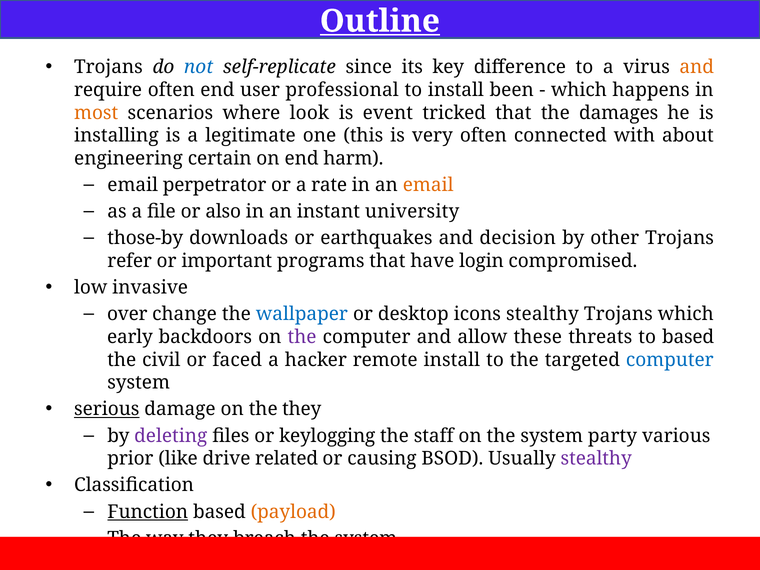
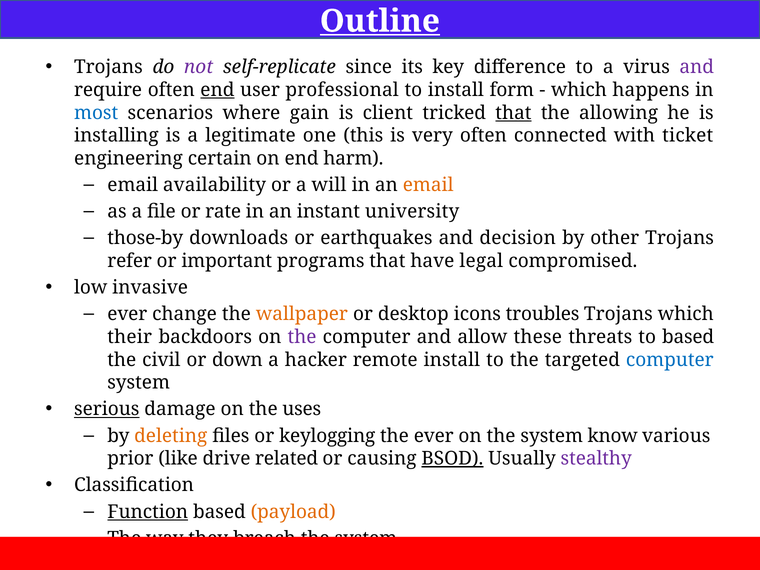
not colour: blue -> purple (199, 67)
and colour: orange -> purple (697, 67)
end underline: none -> present (217, 90)
been: been -> form (512, 90)
most colour: orange -> blue (96, 113)
look: look -> gain (309, 113)
event: event -> client (388, 113)
that underline: none -> present (513, 113)
damages: damages -> allowing (619, 113)
about: about -> ticket (688, 136)
perpetrator: perpetrator -> availability (214, 185)
rate: rate -> will (329, 185)
also: also -> rate (223, 212)
login: login -> legal (481, 261)
over: over -> ever (127, 314)
wallpaper colour: blue -> orange (302, 314)
icons stealthy: stealthy -> troubles (543, 314)
early: early -> their (130, 337)
faced: faced -> down (237, 360)
the they: they -> uses (302, 409)
deleting colour: purple -> orange (171, 436)
the staff: staff -> ever (434, 436)
party: party -> know (613, 436)
BSOD underline: none -> present (452, 459)
